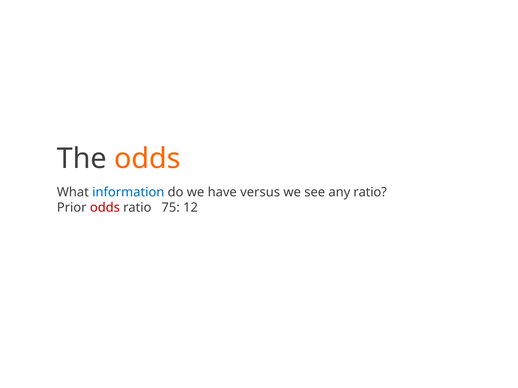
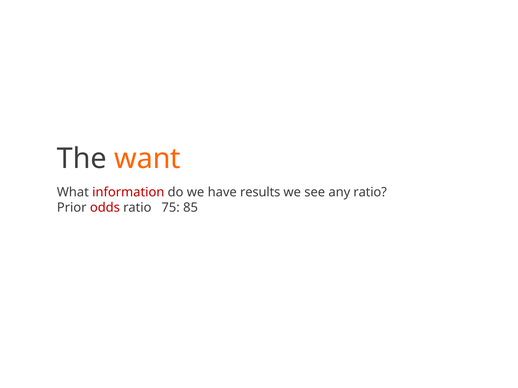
The odds: odds -> want (147, 159)
information colour: blue -> red (128, 192)
versus: versus -> results (260, 192)
12: 12 -> 85 (191, 208)
